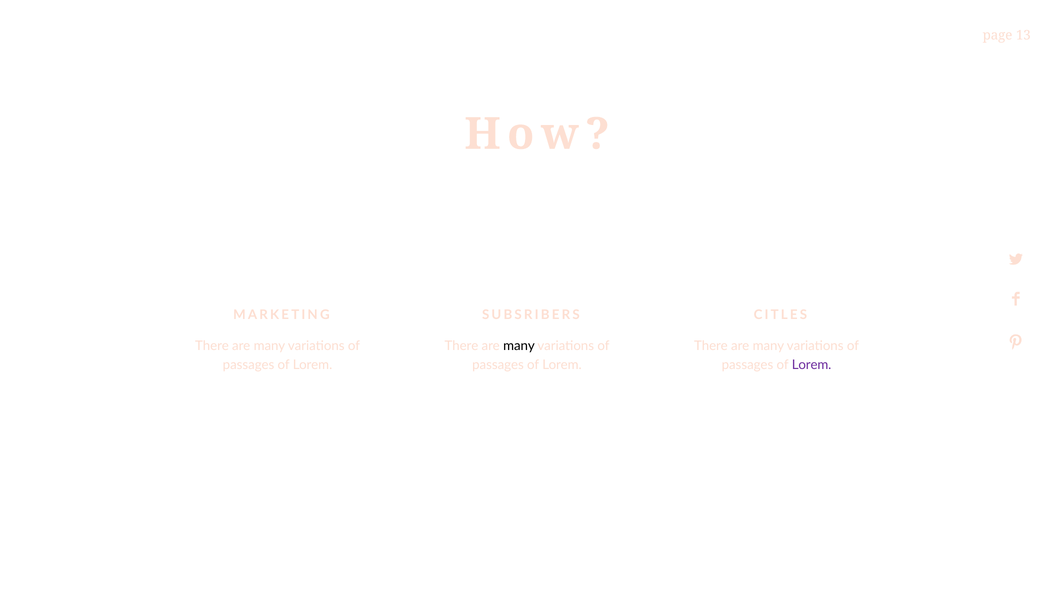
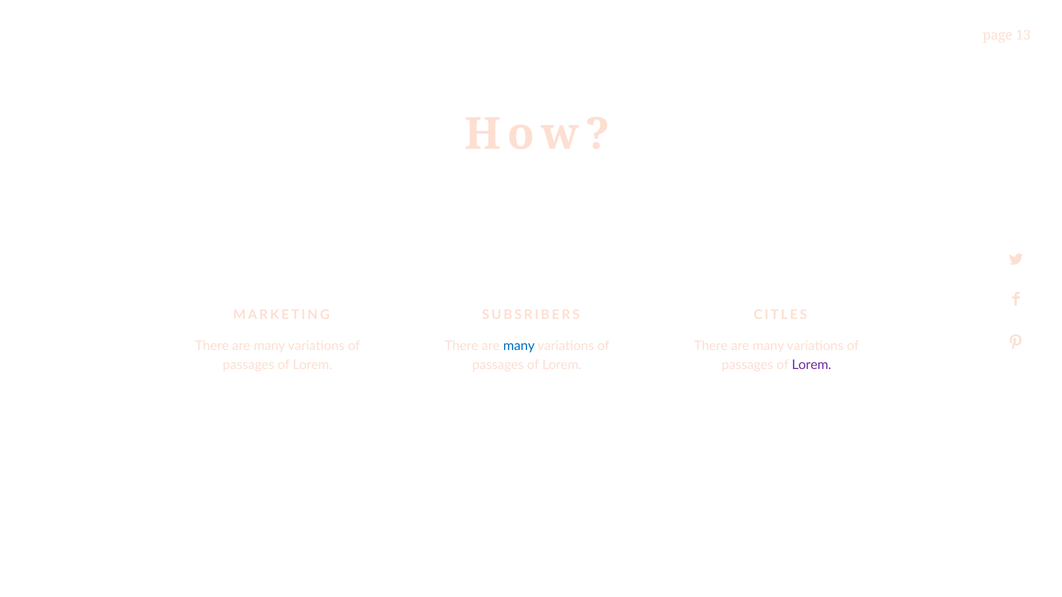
many colour: black -> blue (519, 346)
